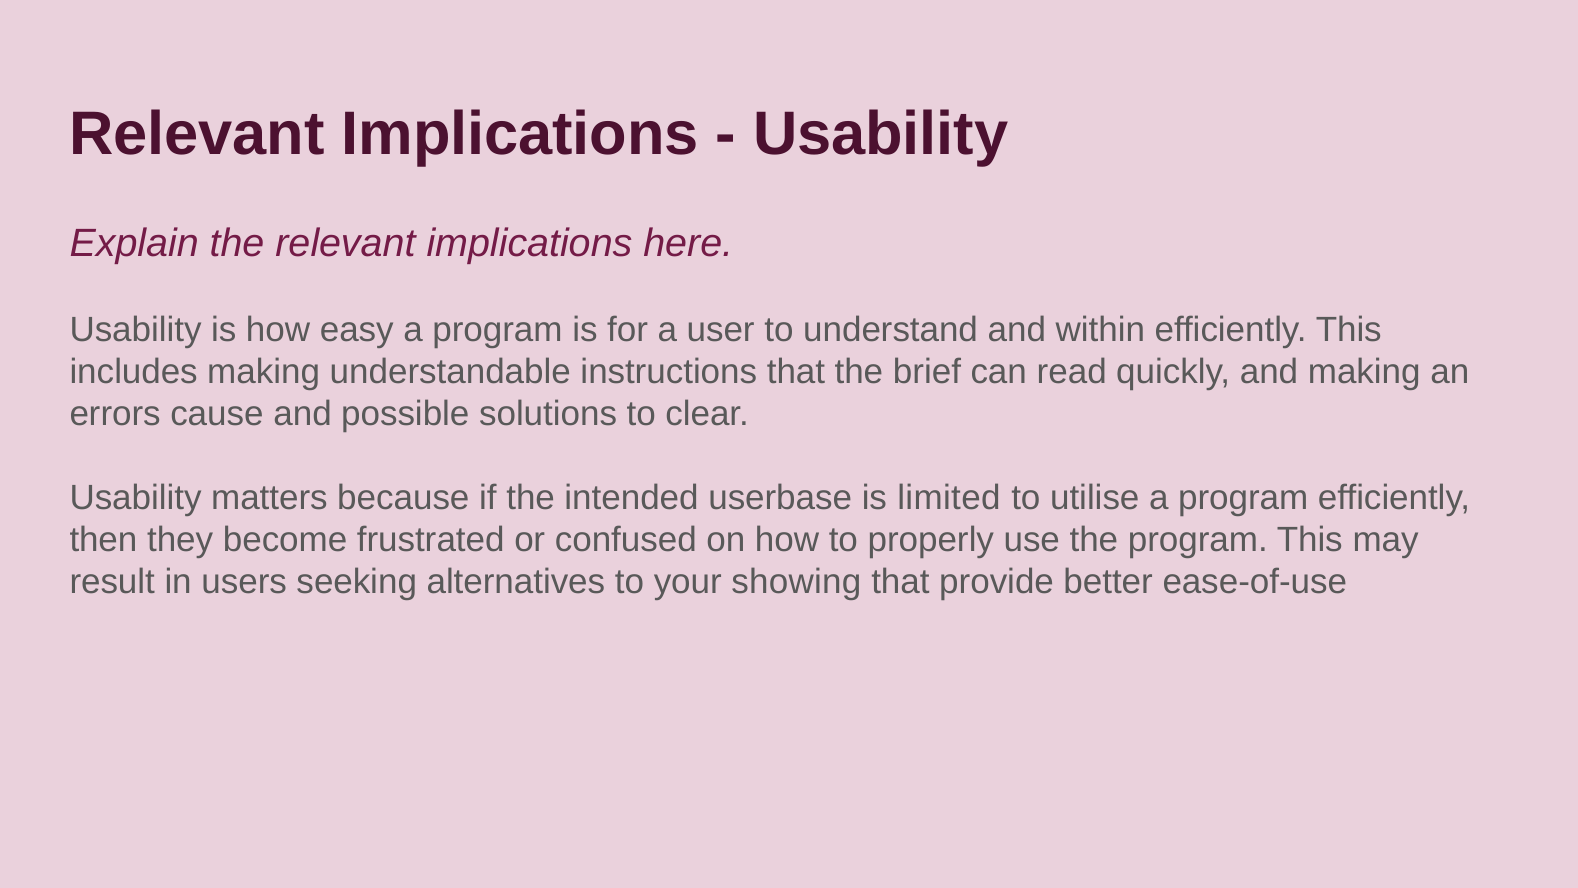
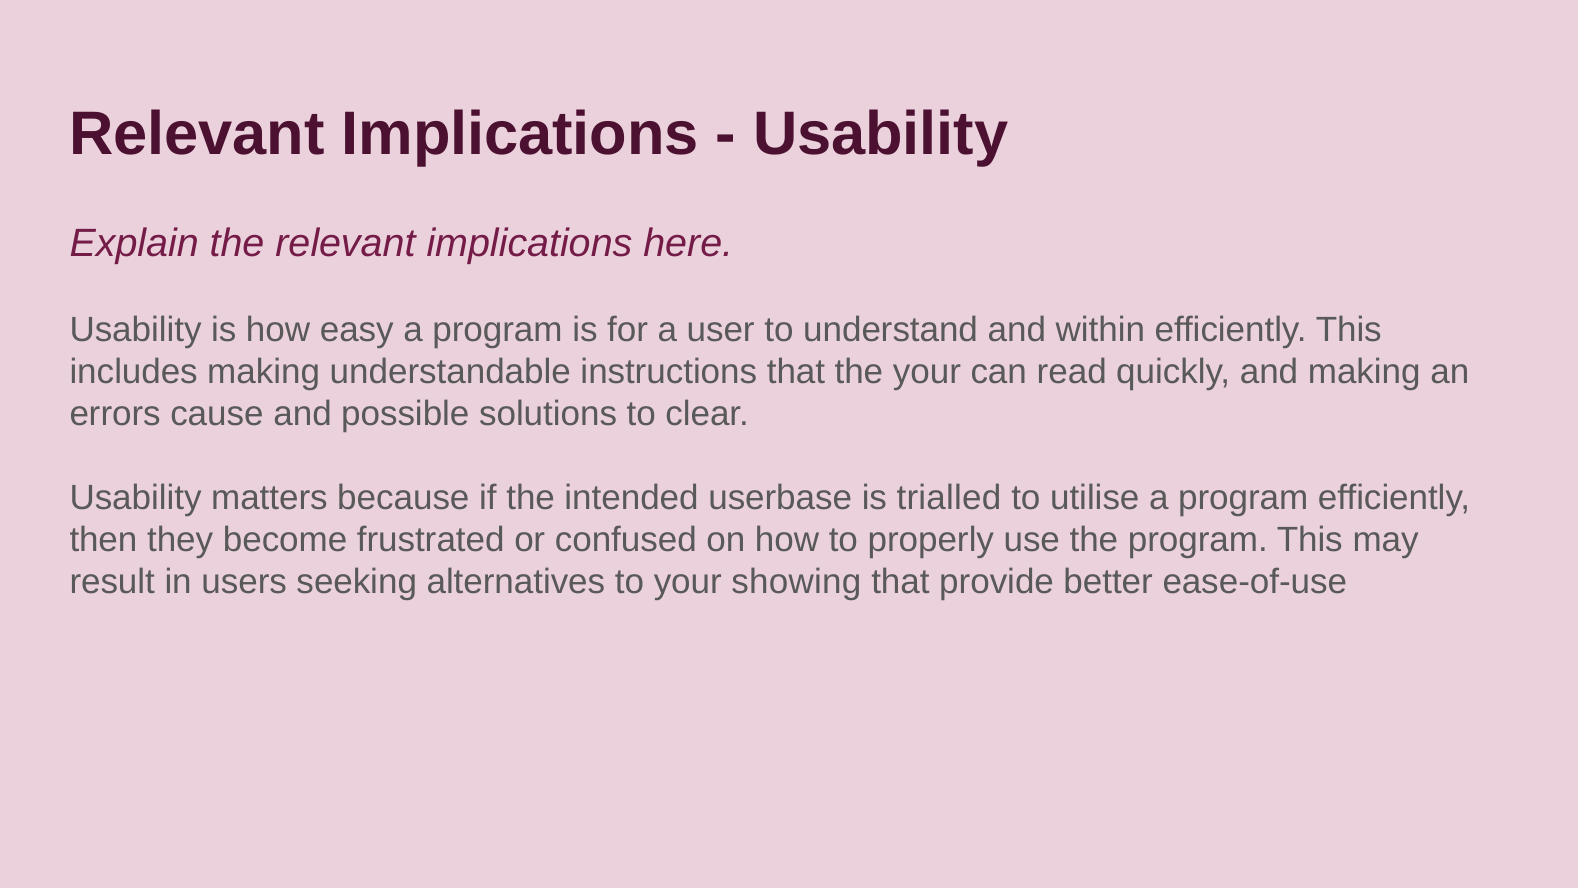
the brief: brief -> your (927, 372)
limited: limited -> trialled (949, 498)
